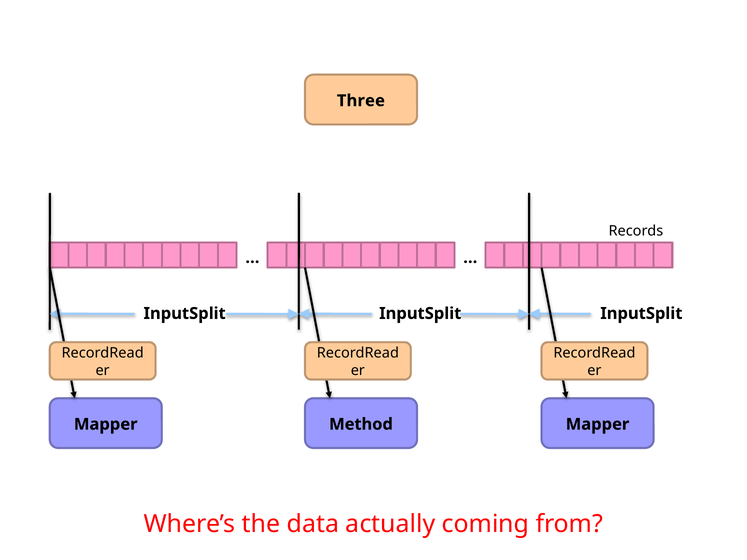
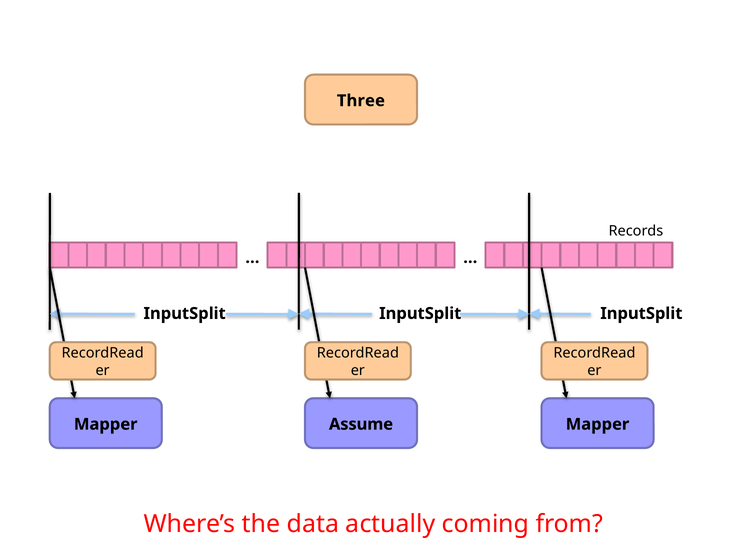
Method: Method -> Assume (361, 424)
